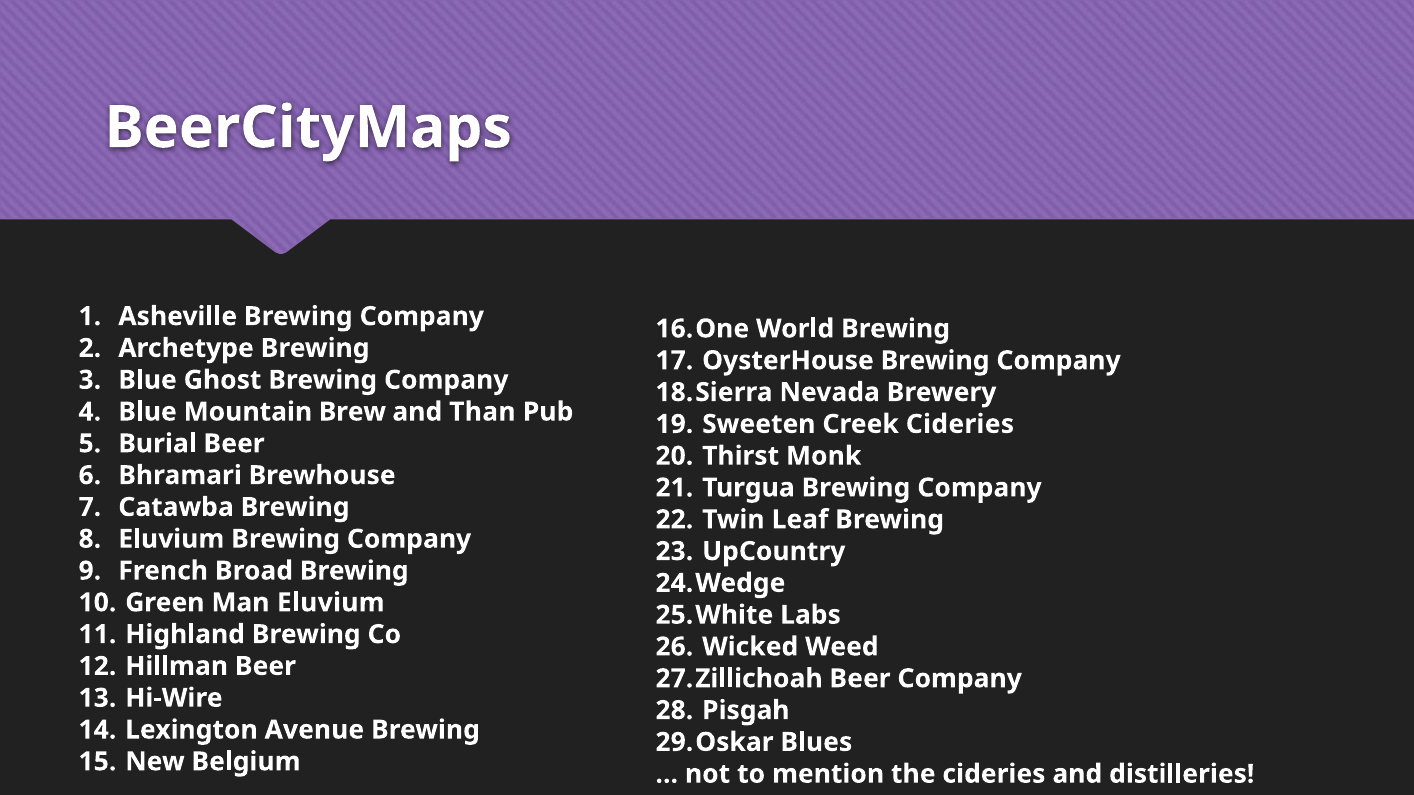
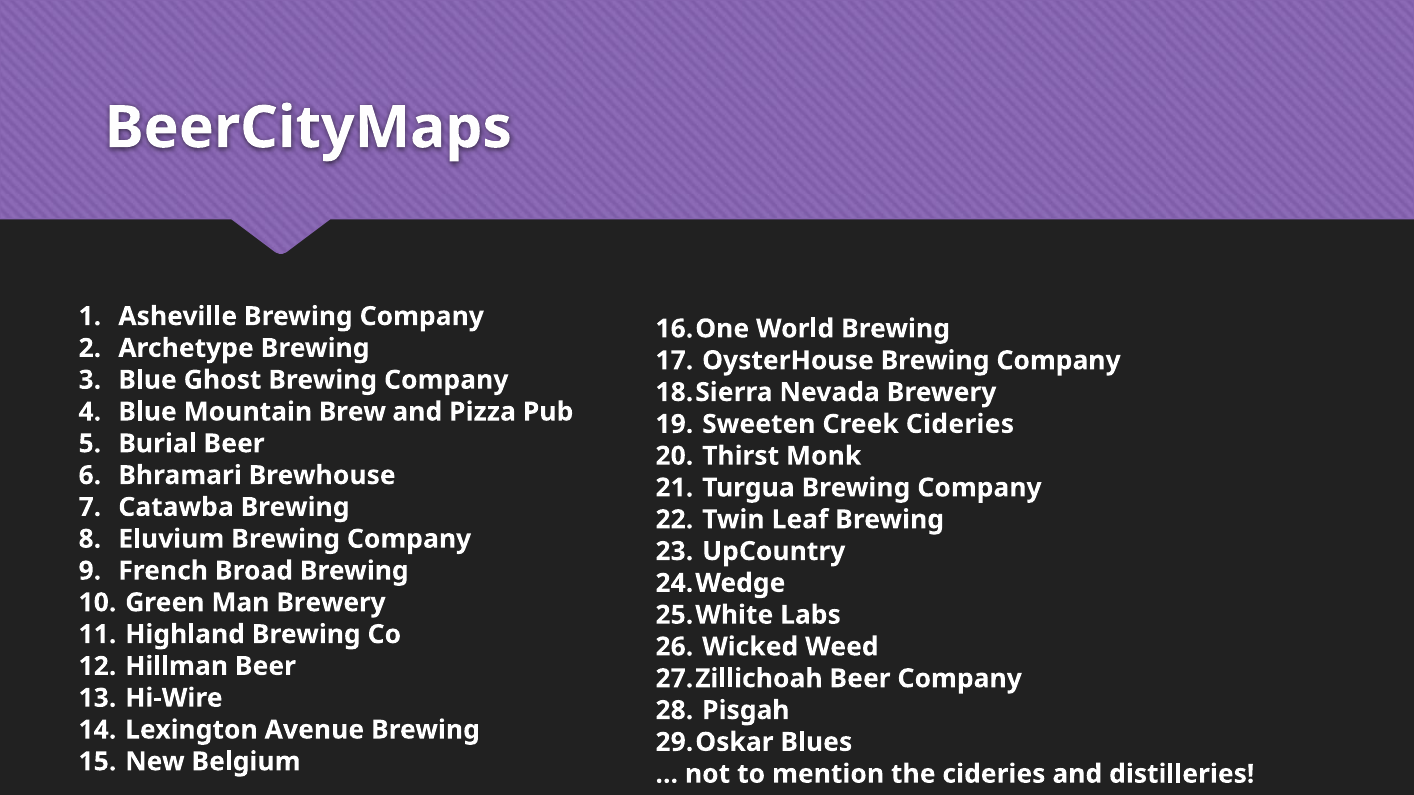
Than: Than -> Pizza (482, 412)
Man Eluvium: Eluvium -> Brewery (331, 603)
